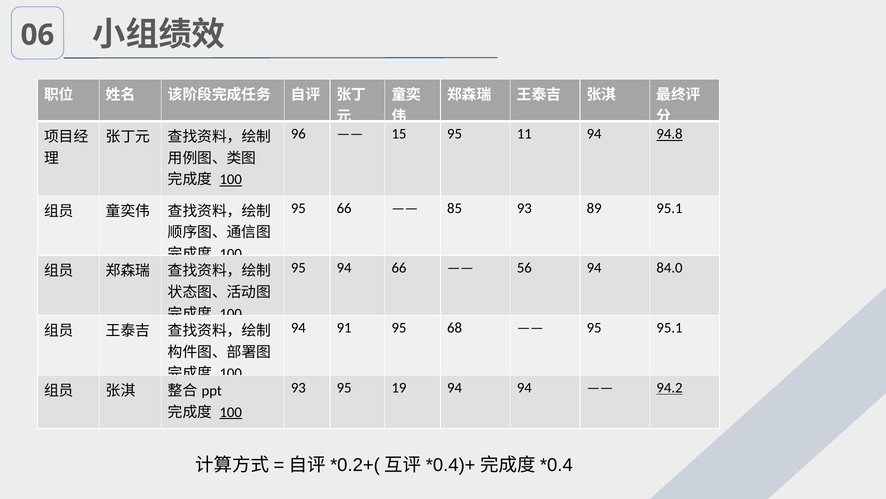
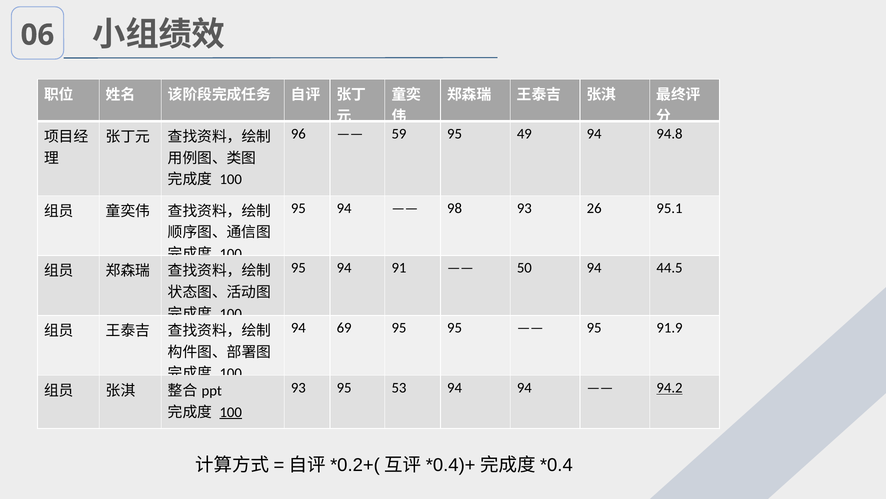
15: 15 -> 59 (399, 134)
11: 11 -> 49 (524, 134)
94.8 underline: present -> none (670, 134)
100 underline: present -> none (231, 179)
66: 66 -> 94 (344, 208)
85: 85 -> 98 (455, 208)
89: 89 -> 26 (594, 208)
94 66: 66 -> 91 (399, 268)
56: 56 -> 50 (524, 268)
84.0: 84.0 -> 44.5 (670, 268)
91: 91 -> 69 (344, 328)
95 68: 68 -> 95 (455, 328)
95 95.1: 95.1 -> 91.9 (670, 328)
19: 19 -> 53 (399, 387)
